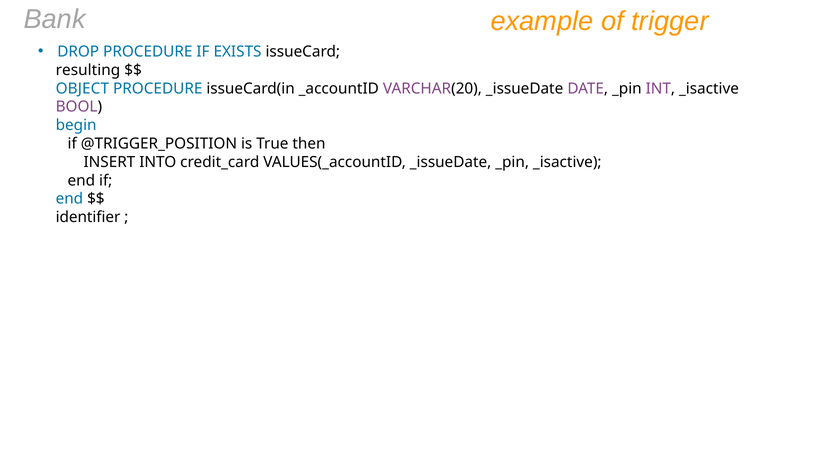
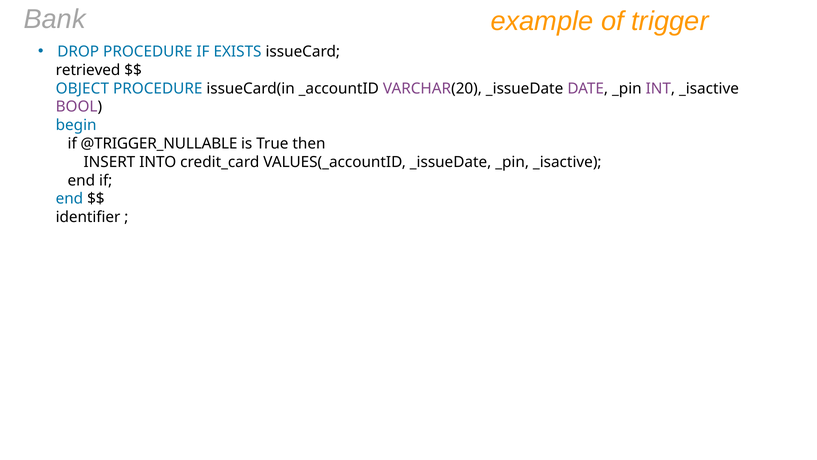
resulting: resulting -> retrieved (88, 70)
@TRIGGER_POSITION: @TRIGGER_POSITION -> @TRIGGER_NULLABLE (159, 144)
